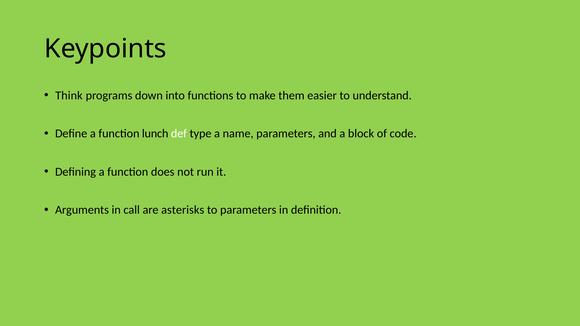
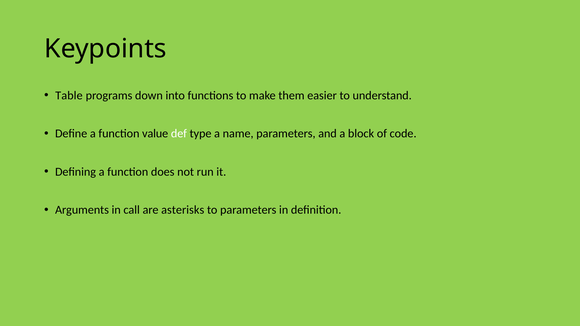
Think: Think -> Table (69, 95)
lunch: lunch -> value (155, 134)
